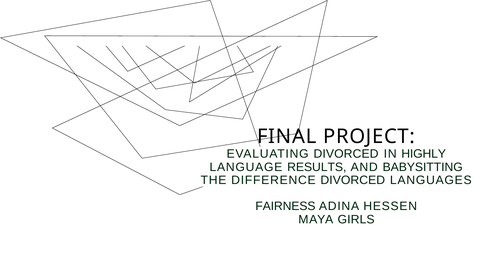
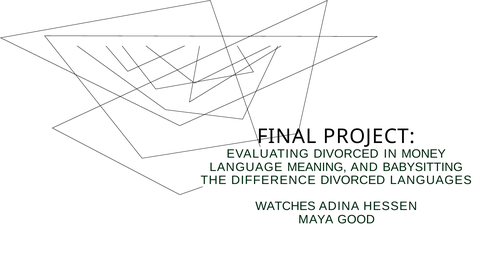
HIGHLY: HIGHLY -> MONEY (424, 154)
RESULTS: RESULTS -> MEANING (317, 167)
FAIRNESS: FAIRNESS -> WATCHES (285, 207)
GIRLS: GIRLS -> GOOD (356, 220)
